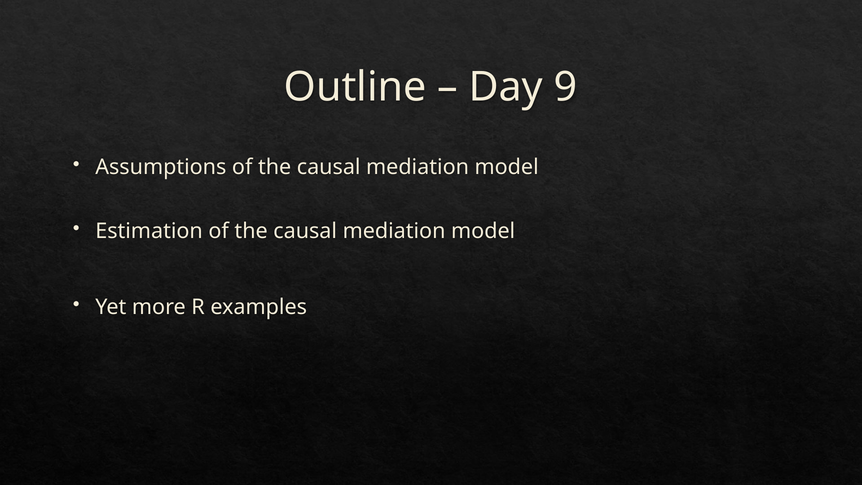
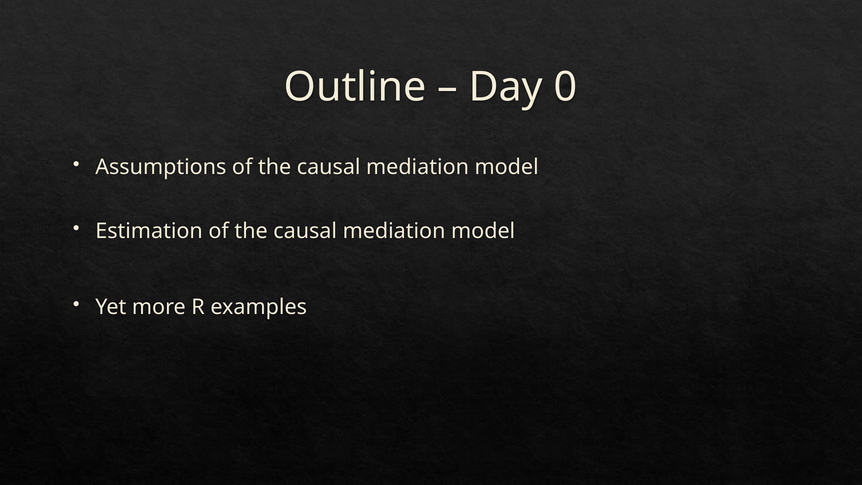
9: 9 -> 0 (565, 87)
